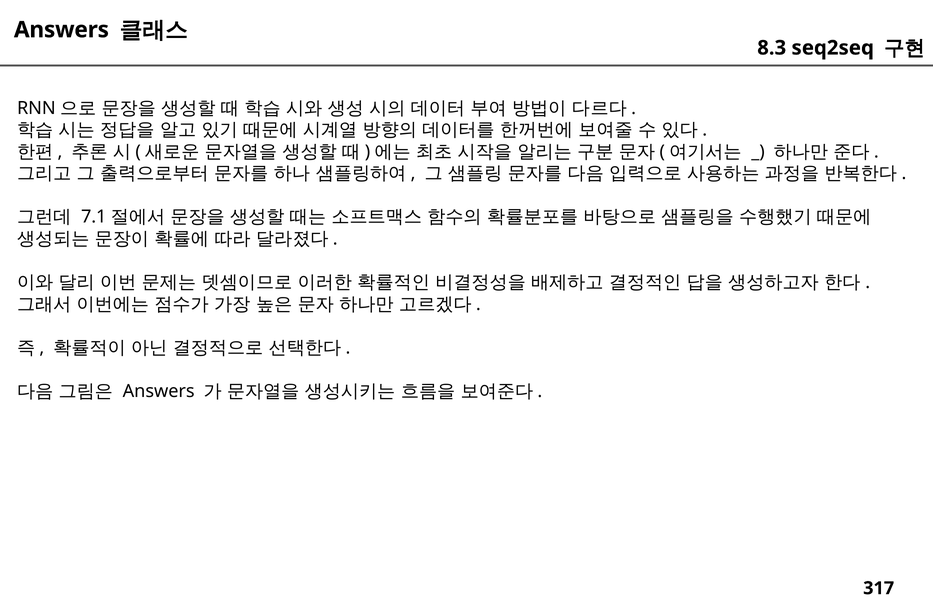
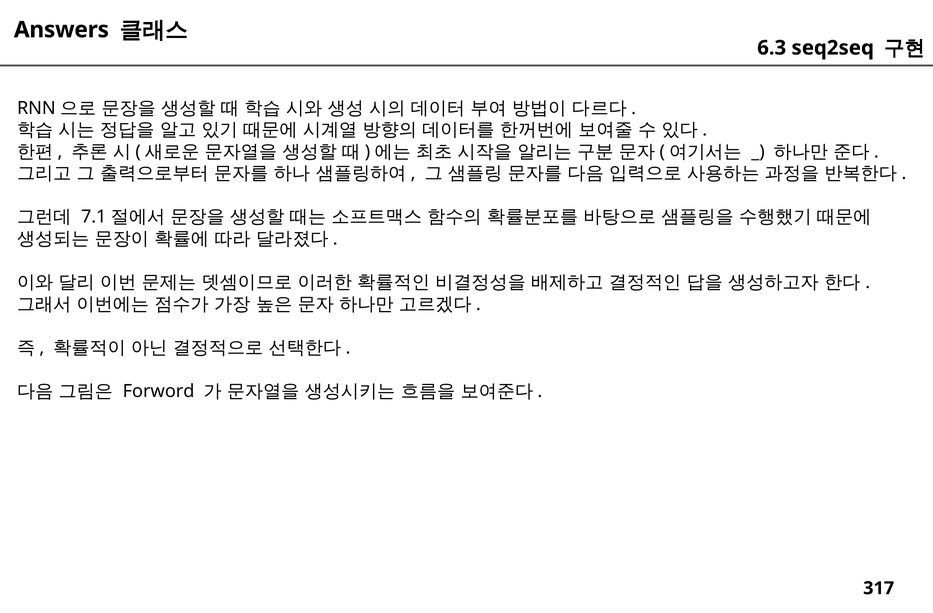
8.3: 8.3 -> 6.3 (772, 48)
Answers: Answers -> Forword (159, 391)
